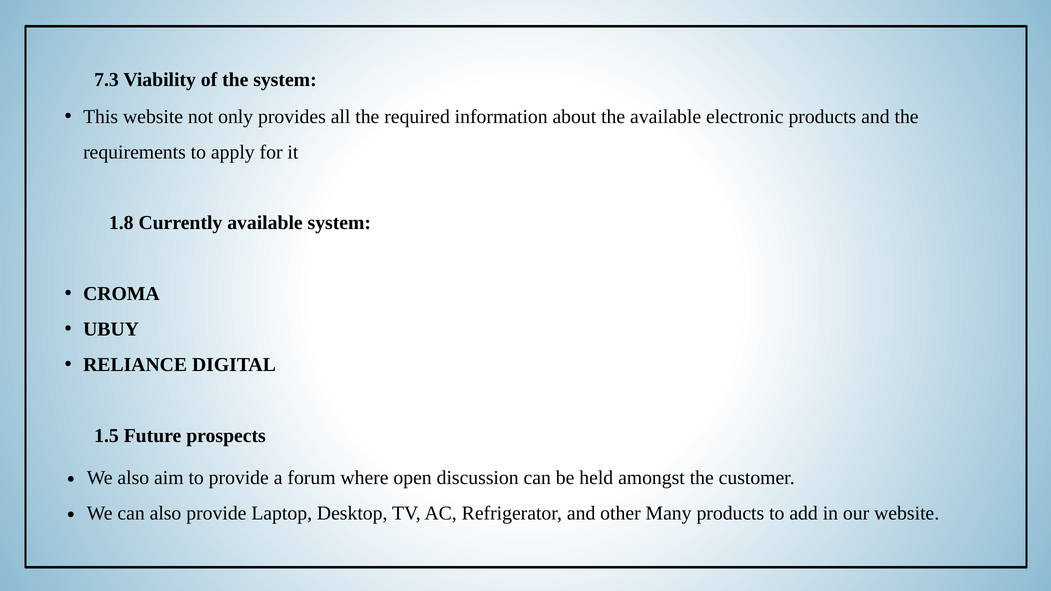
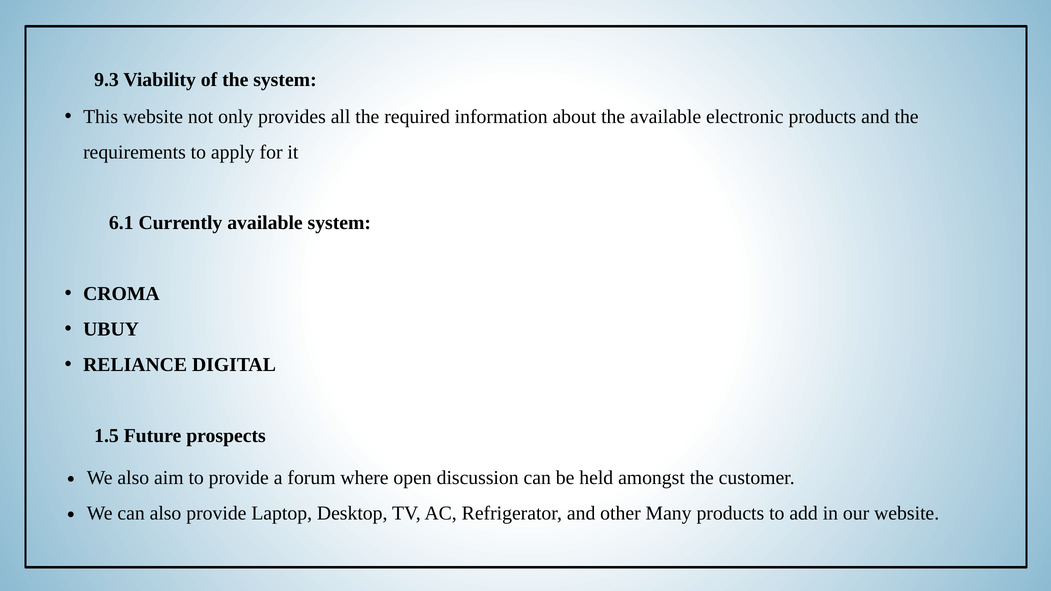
7.3: 7.3 -> 9.3 (107, 80)
1.8: 1.8 -> 6.1 (121, 223)
